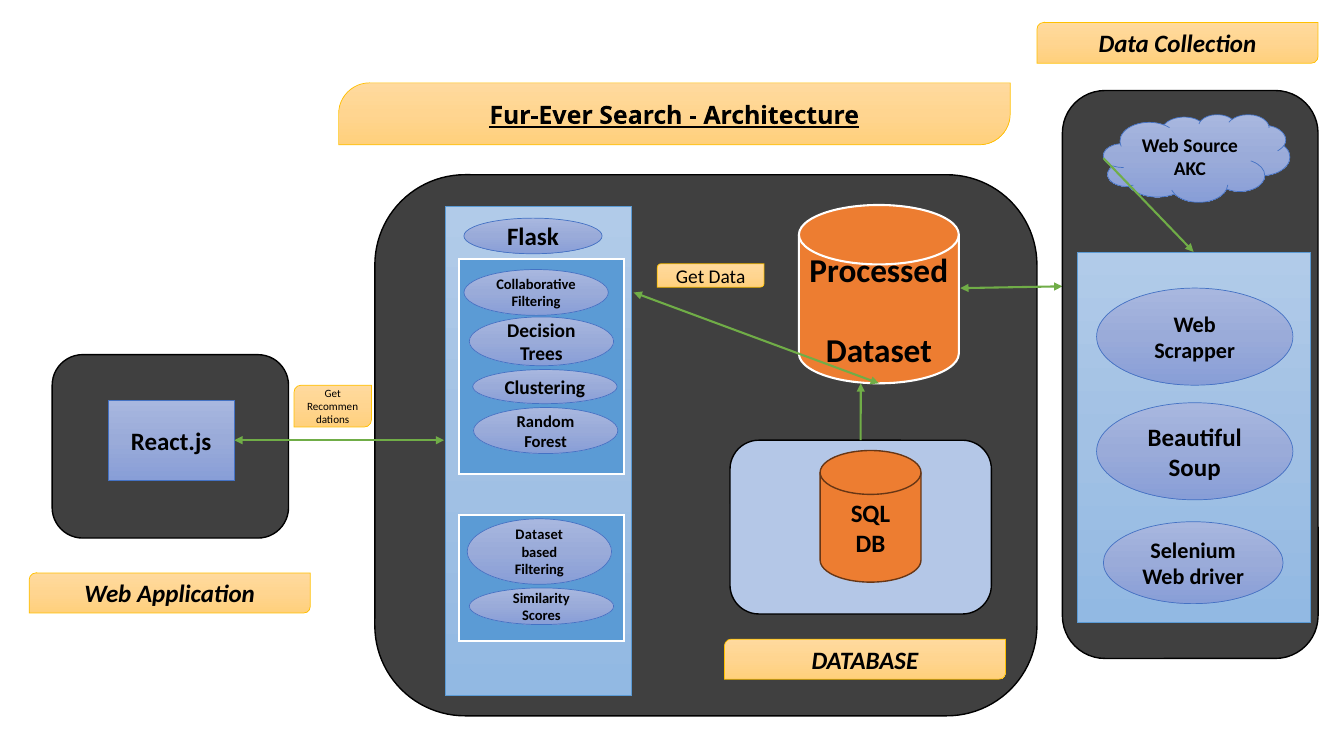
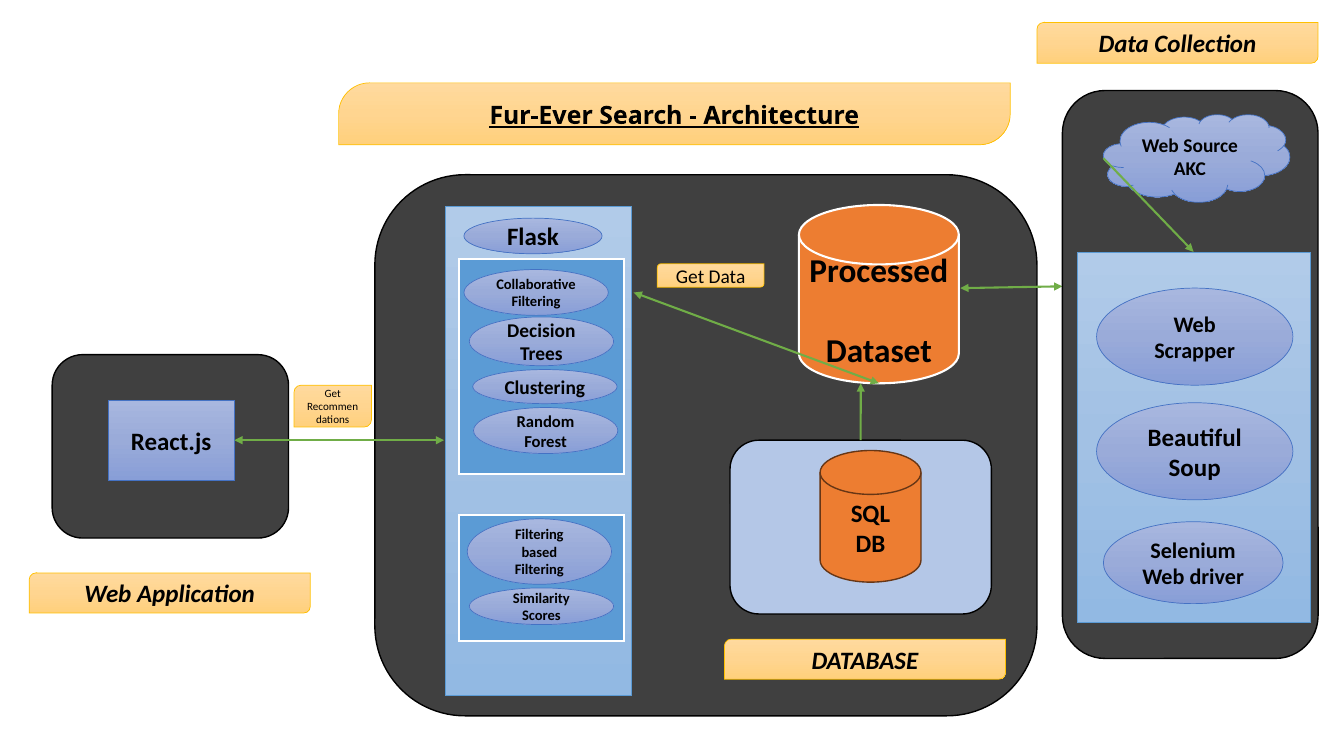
Dataset: Dataset -> Filtering (539, 535)
